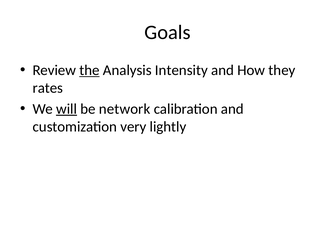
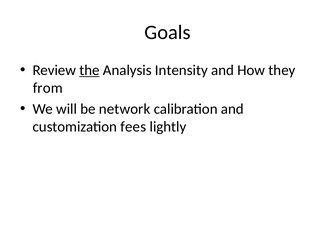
rates: rates -> from (48, 88)
will underline: present -> none (67, 109)
very: very -> fees (133, 127)
